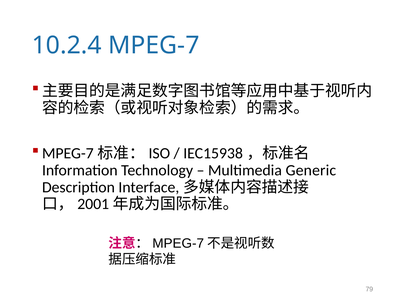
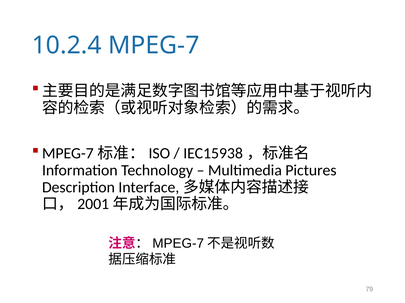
Generic: Generic -> Pictures (311, 171)
